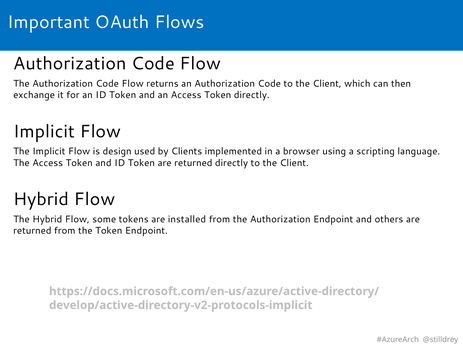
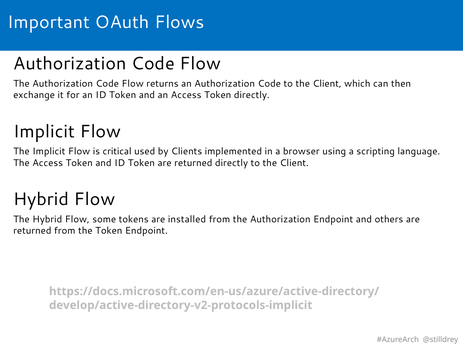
design: design -> critical (117, 151)
